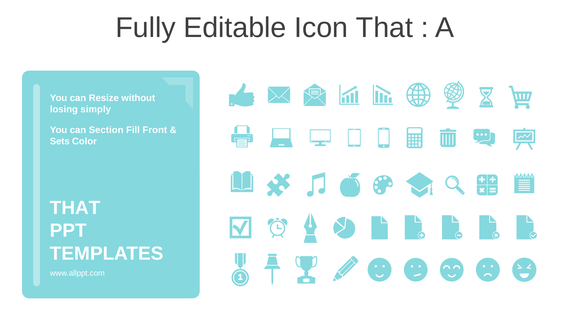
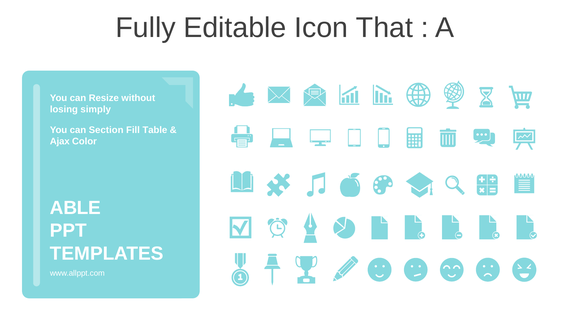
Front: Front -> Table (155, 130)
Sets: Sets -> Ajax (60, 141)
THAT: THAT -> ABLE (75, 208)
